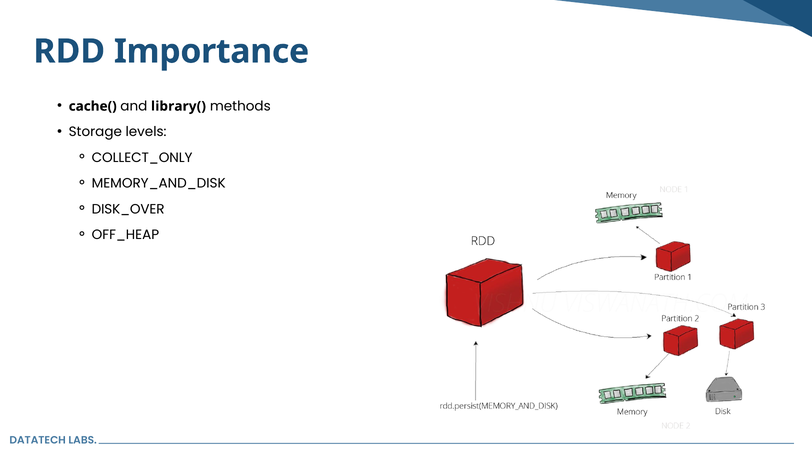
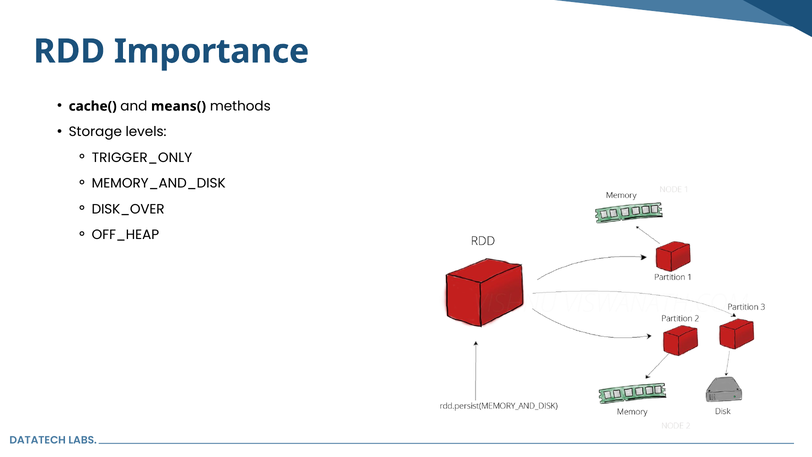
library(: library( -> means( (179, 106)
COLLECT_ONLY: COLLECT_ONLY -> TRIGGER_ONLY (142, 158)
